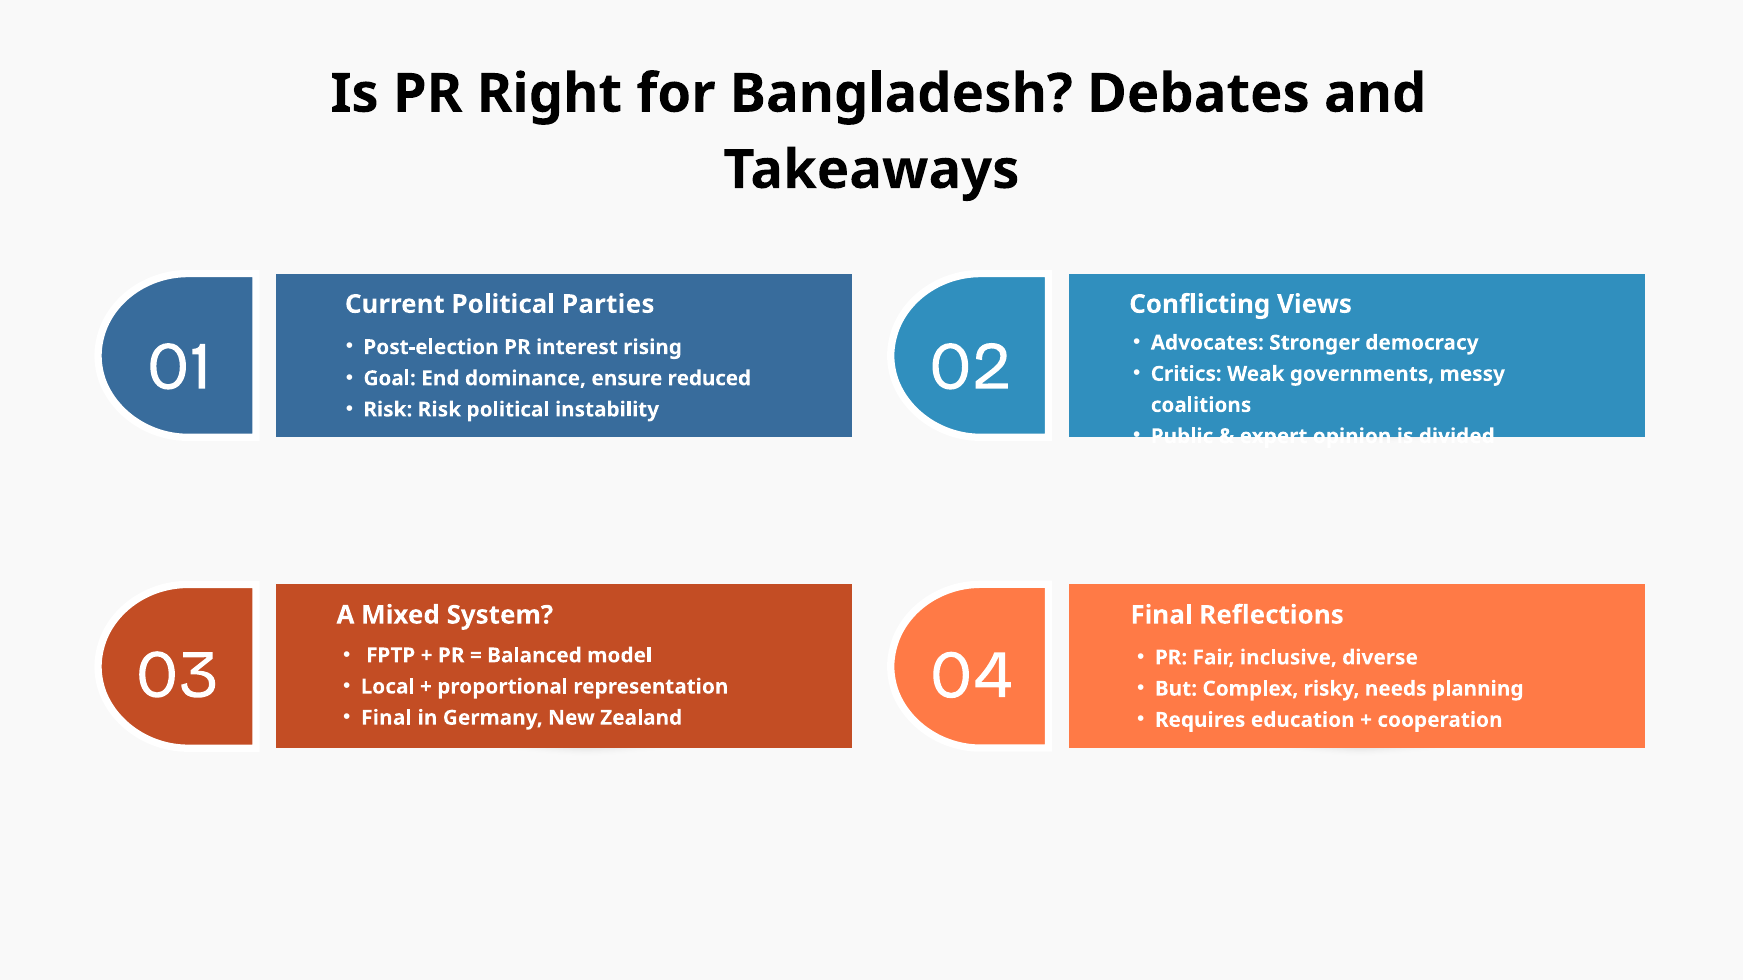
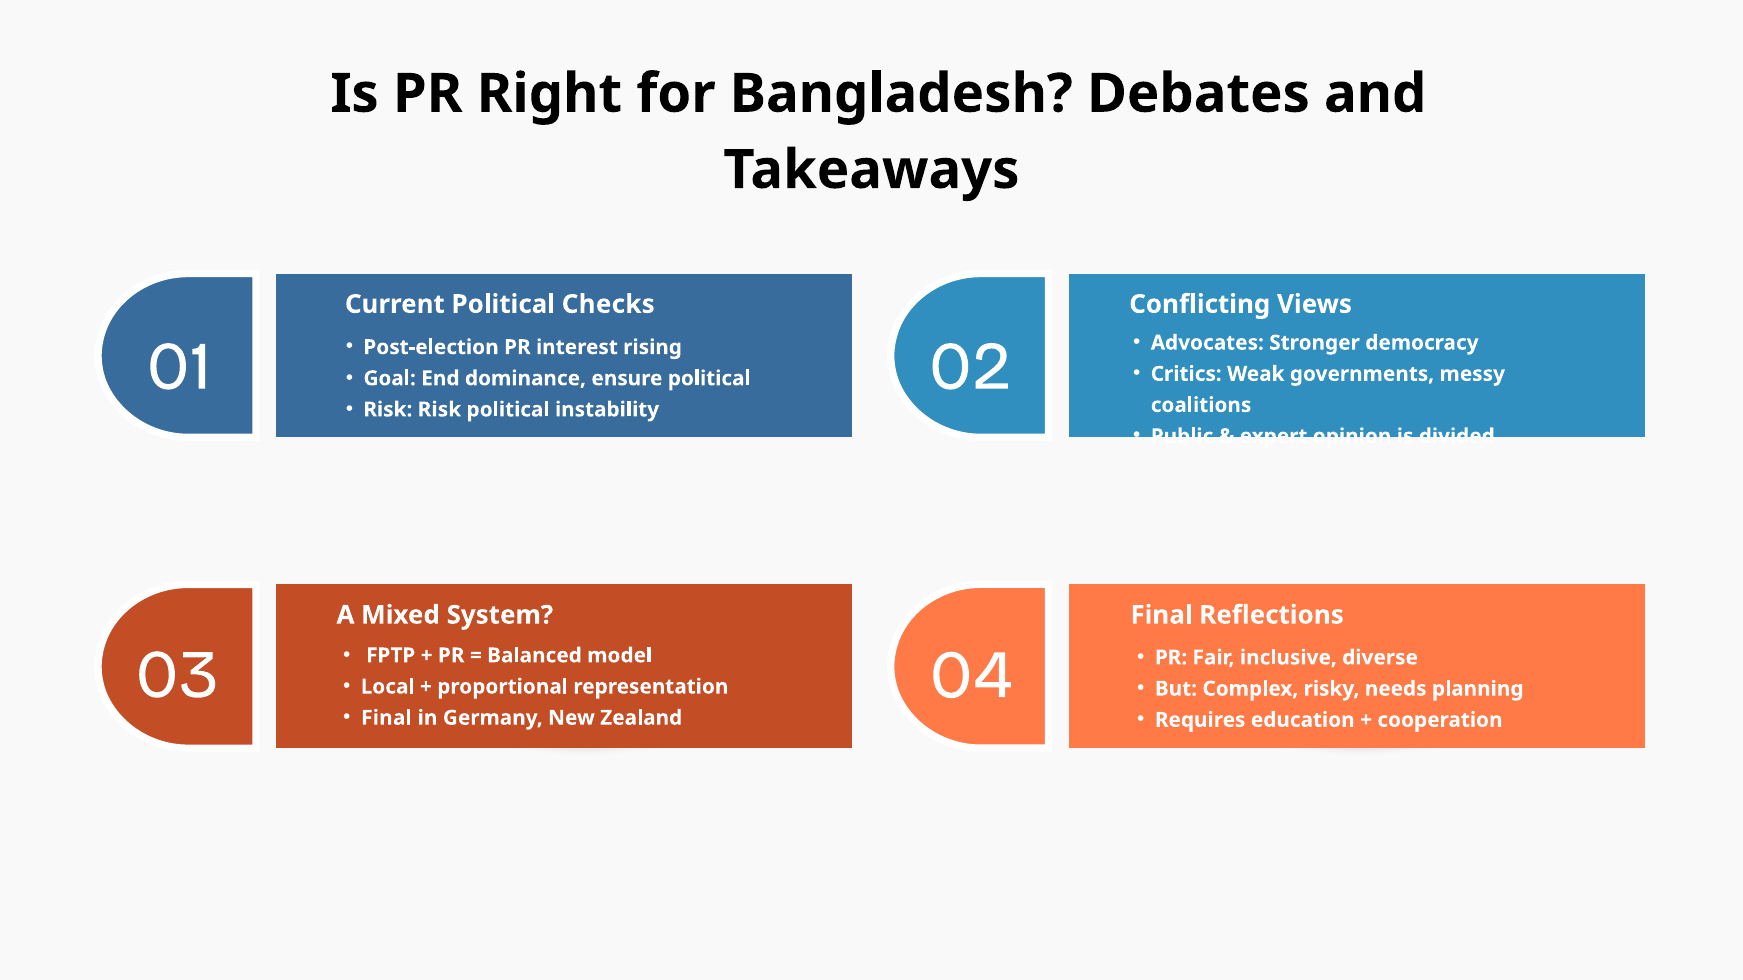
Parties: Parties -> Checks (608, 304)
ensure reduced: reduced -> political (709, 379)
